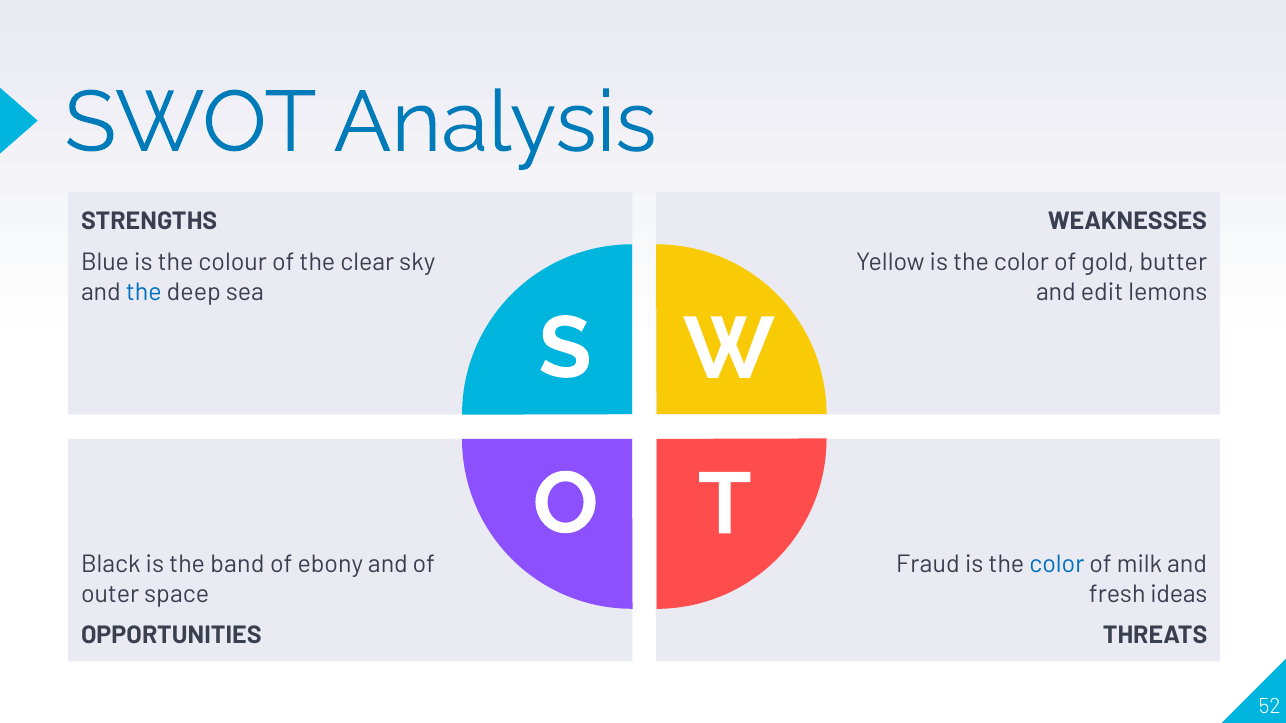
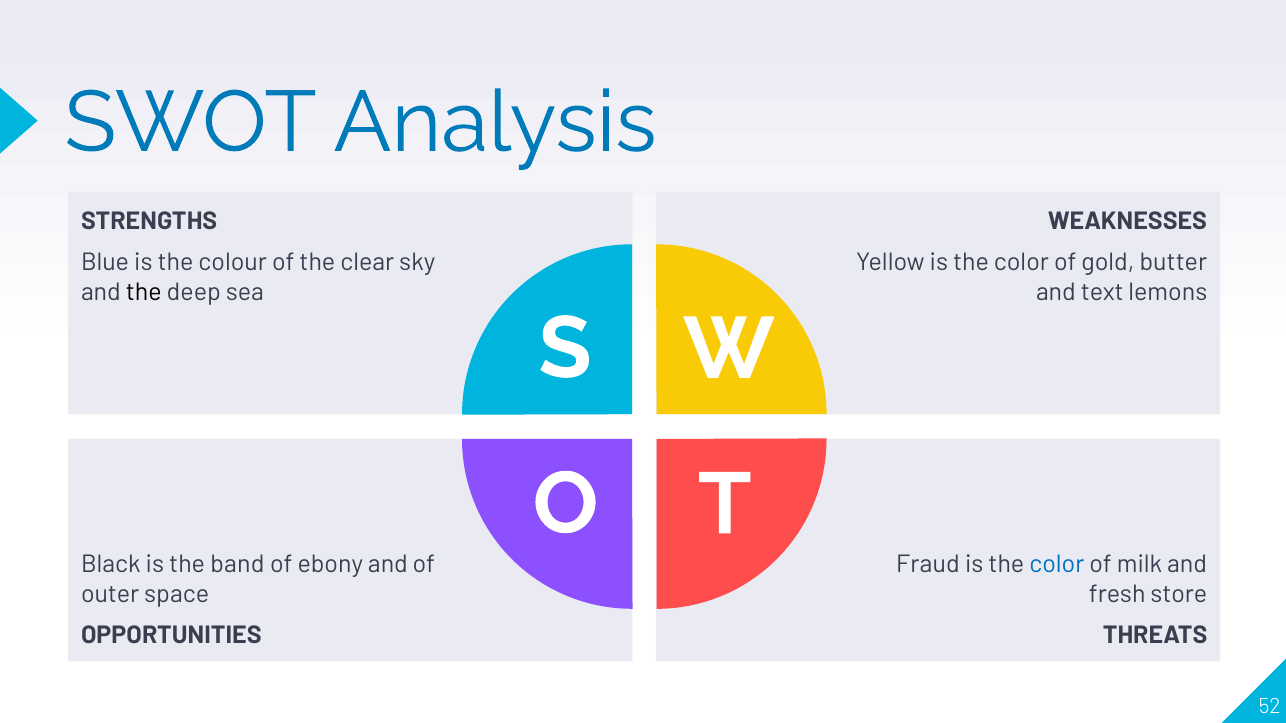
the colour: blue -> black (144, 292)
edit: edit -> text (1102, 292)
ideas: ideas -> store (1179, 595)
